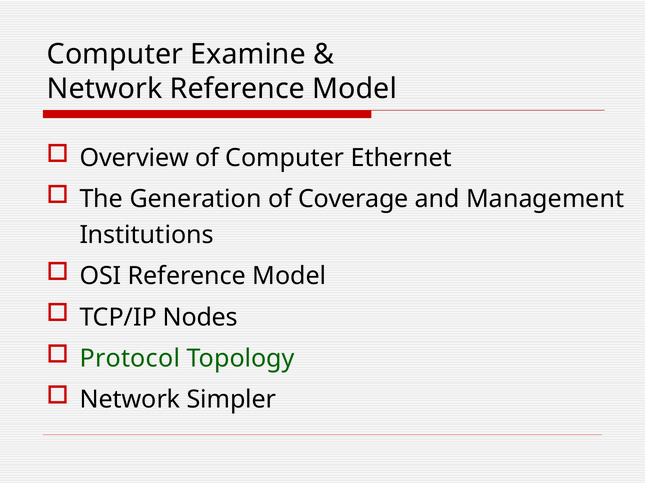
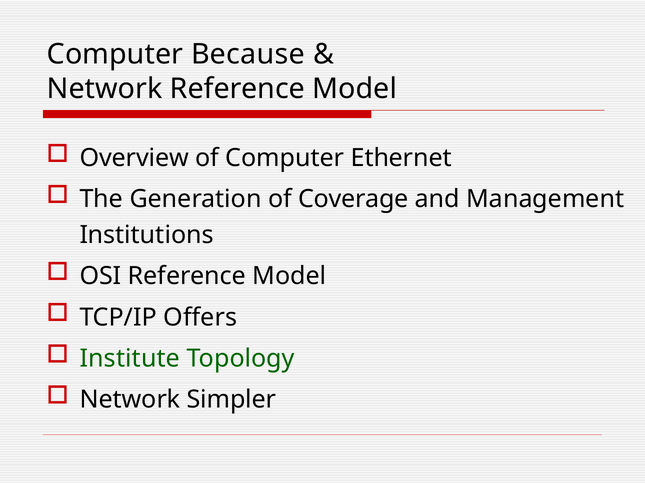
Examine: Examine -> Because (248, 54)
Nodes: Nodes -> Offers (200, 318)
Protocol: Protocol -> Institute (130, 359)
